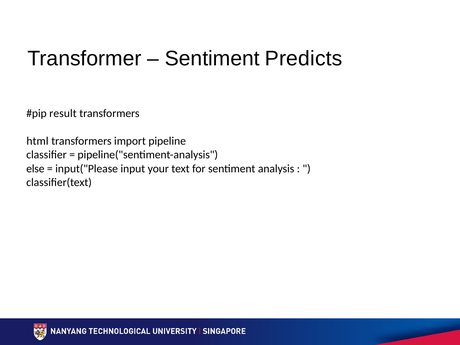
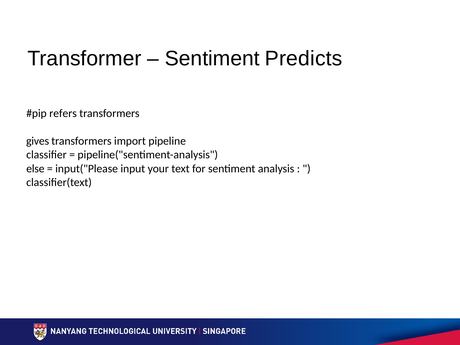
result: result -> refers (63, 113)
html: html -> gives (38, 141)
